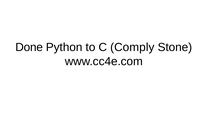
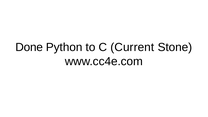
Comply: Comply -> Current (132, 47)
